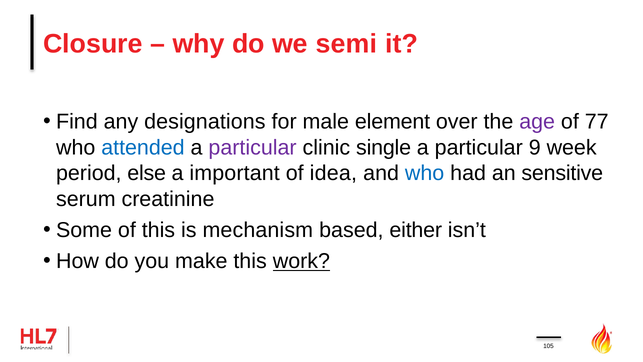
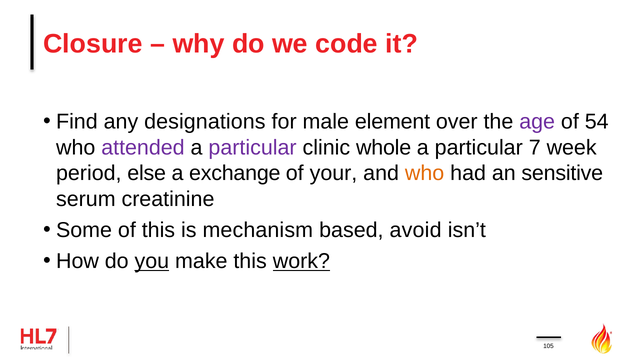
semi: semi -> code (347, 44)
77: 77 -> 54 (597, 122)
attended colour: blue -> purple (143, 147)
single: single -> whole (384, 147)
9: 9 -> 7 (535, 147)
important: important -> exchange (235, 173)
idea: idea -> your (334, 173)
who colour: blue -> orange (425, 173)
either: either -> avoid (416, 230)
you underline: none -> present (152, 261)
